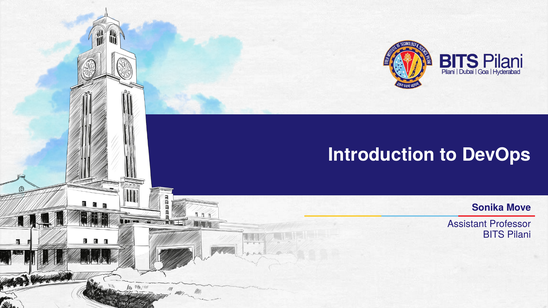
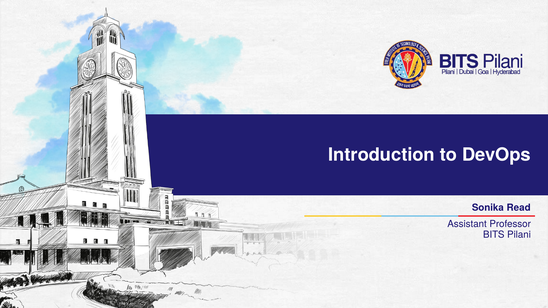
Move: Move -> Read (519, 208)
